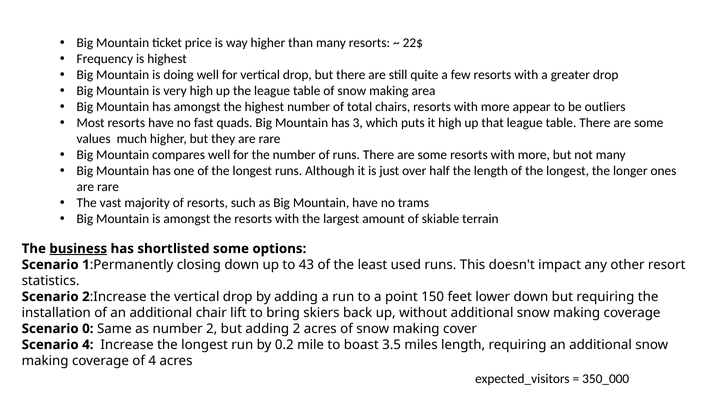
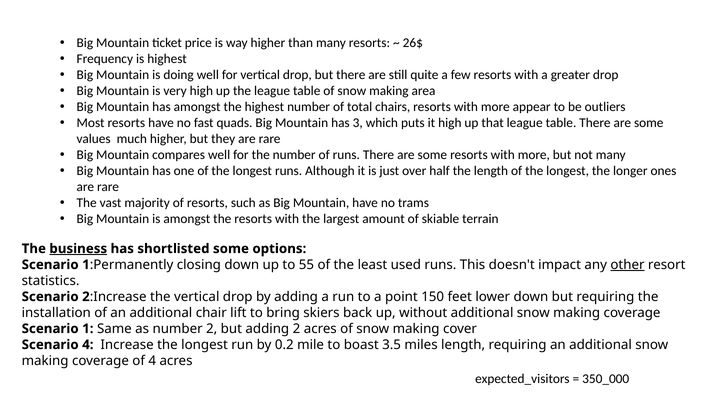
22$: 22$ -> 26$ (413, 43)
43: 43 -> 55 (306, 265)
other underline: none -> present (627, 265)
0: 0 -> 1 (88, 329)
